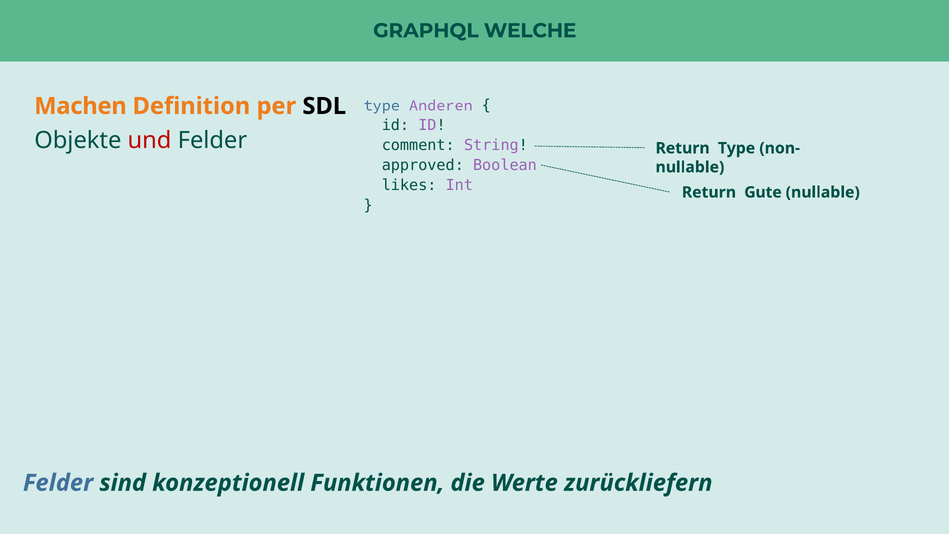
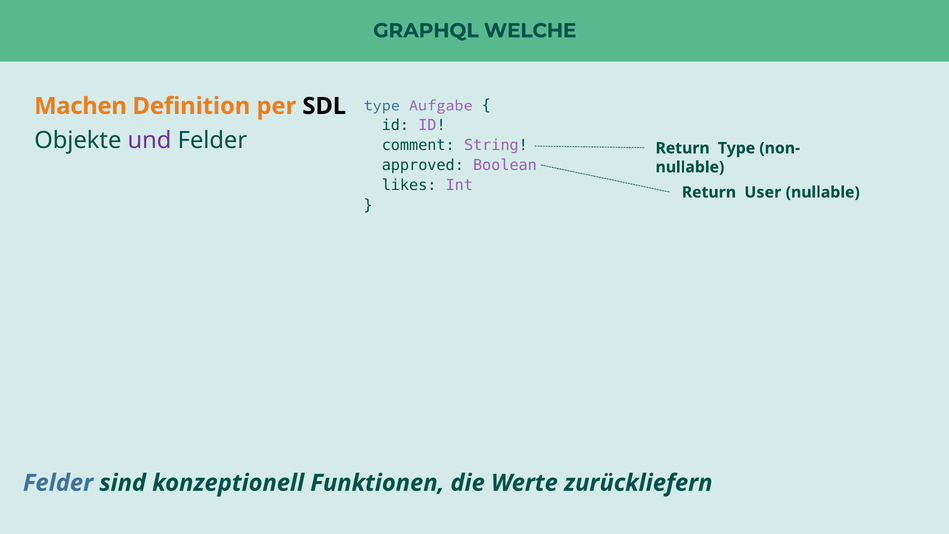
Anderen: Anderen -> Aufgabe (441, 105)
und colour: red -> purple (150, 140)
Gute: Gute -> User (763, 192)
